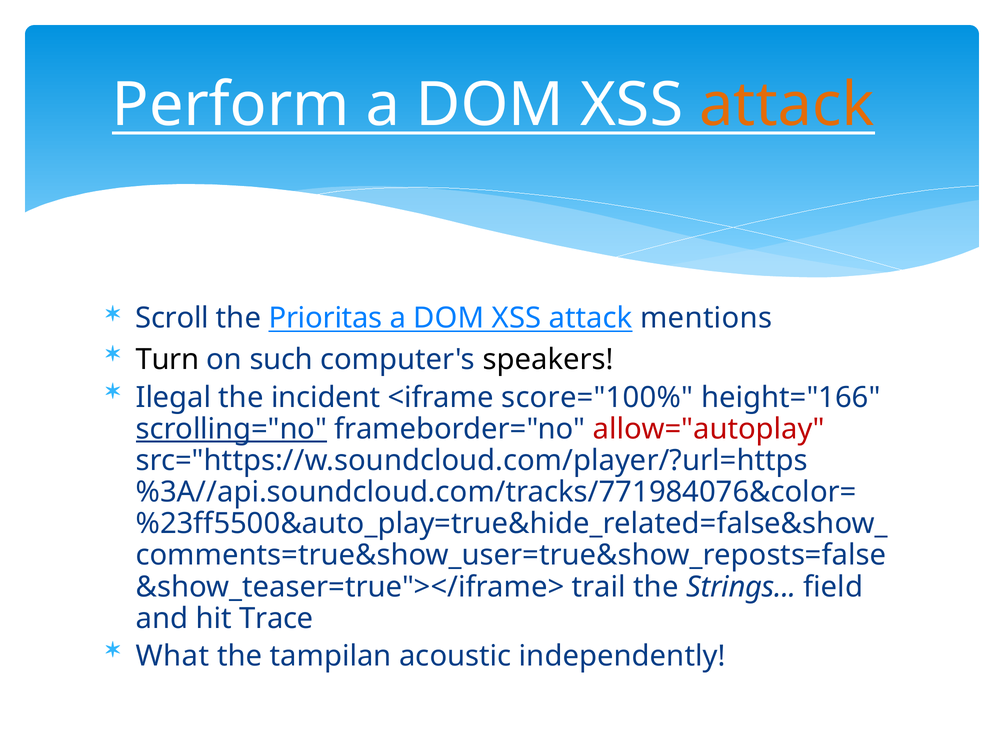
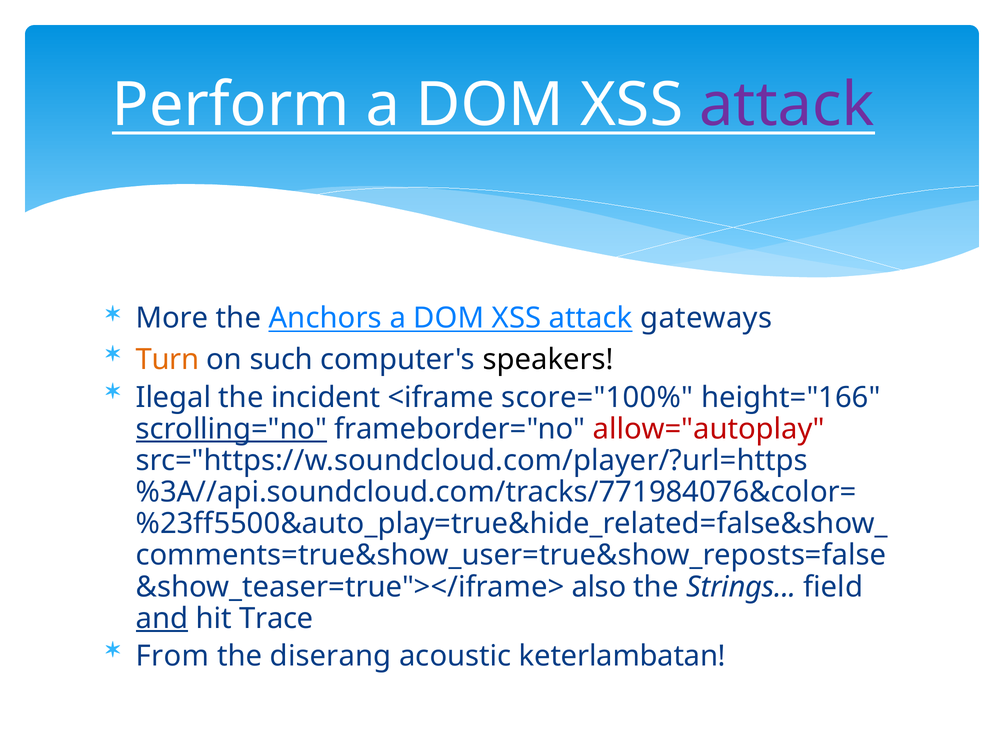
attack colour: orange -> purple (787, 105)
Scroll: Scroll -> More (172, 318)
Prioritas: Prioritas -> Anchors (325, 318)
mentions: mentions -> gateways (706, 318)
Turn colour: black -> orange (167, 360)
trail: trail -> also (599, 587)
and underline: none -> present (162, 619)
What: What -> From (172, 656)
tampilan: tampilan -> diserang (331, 656)
independently: independently -> keterlambatan (622, 656)
